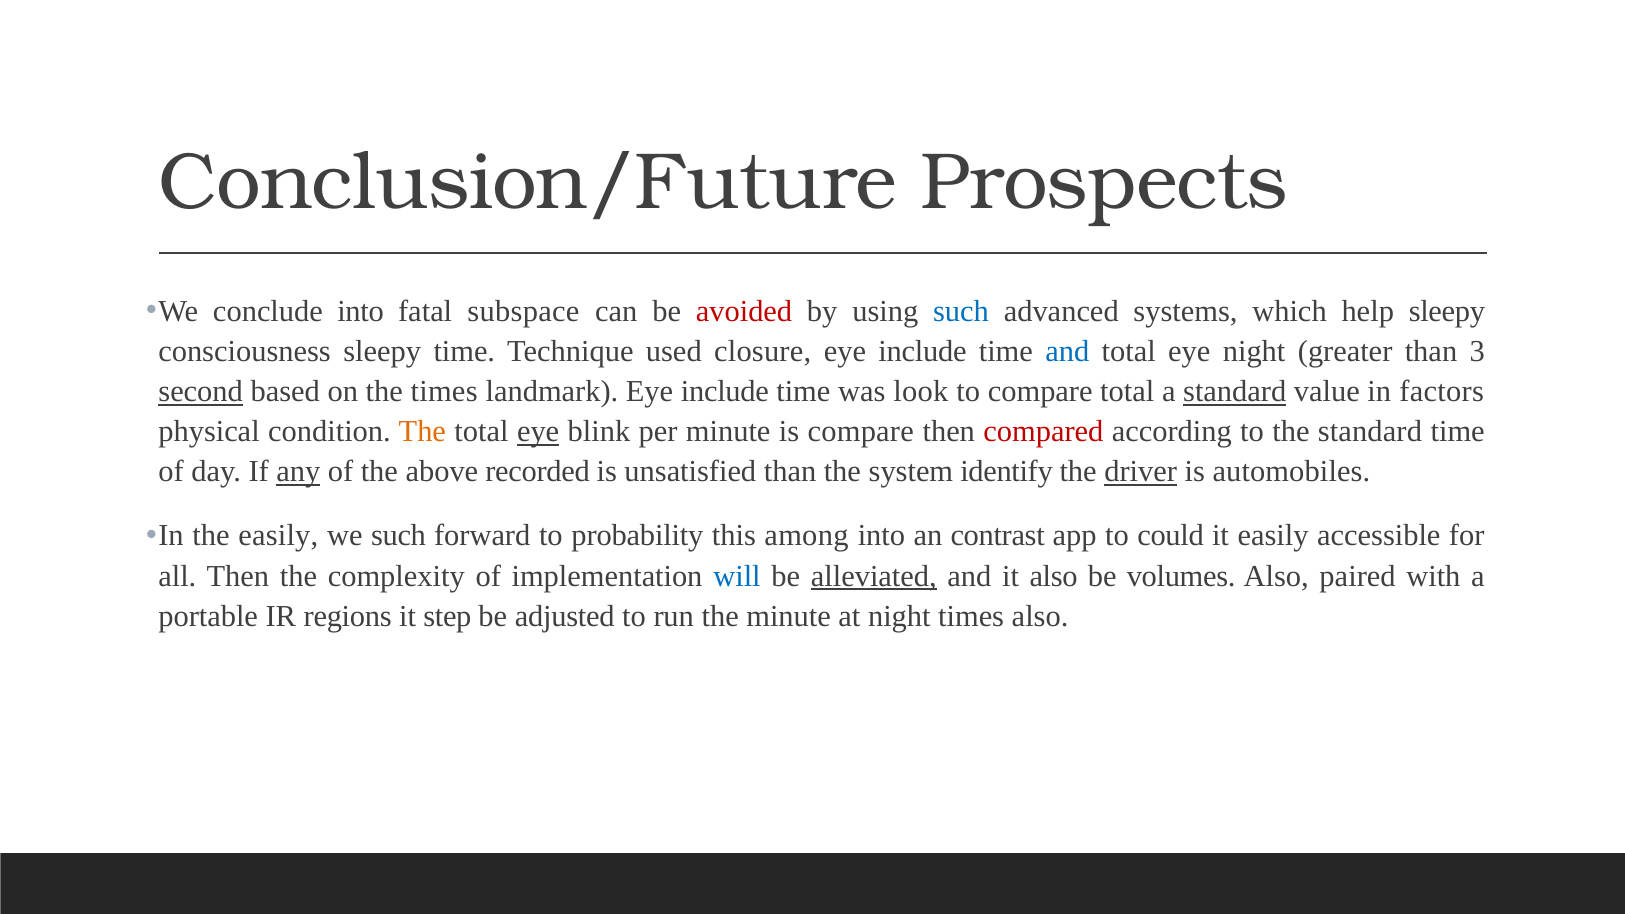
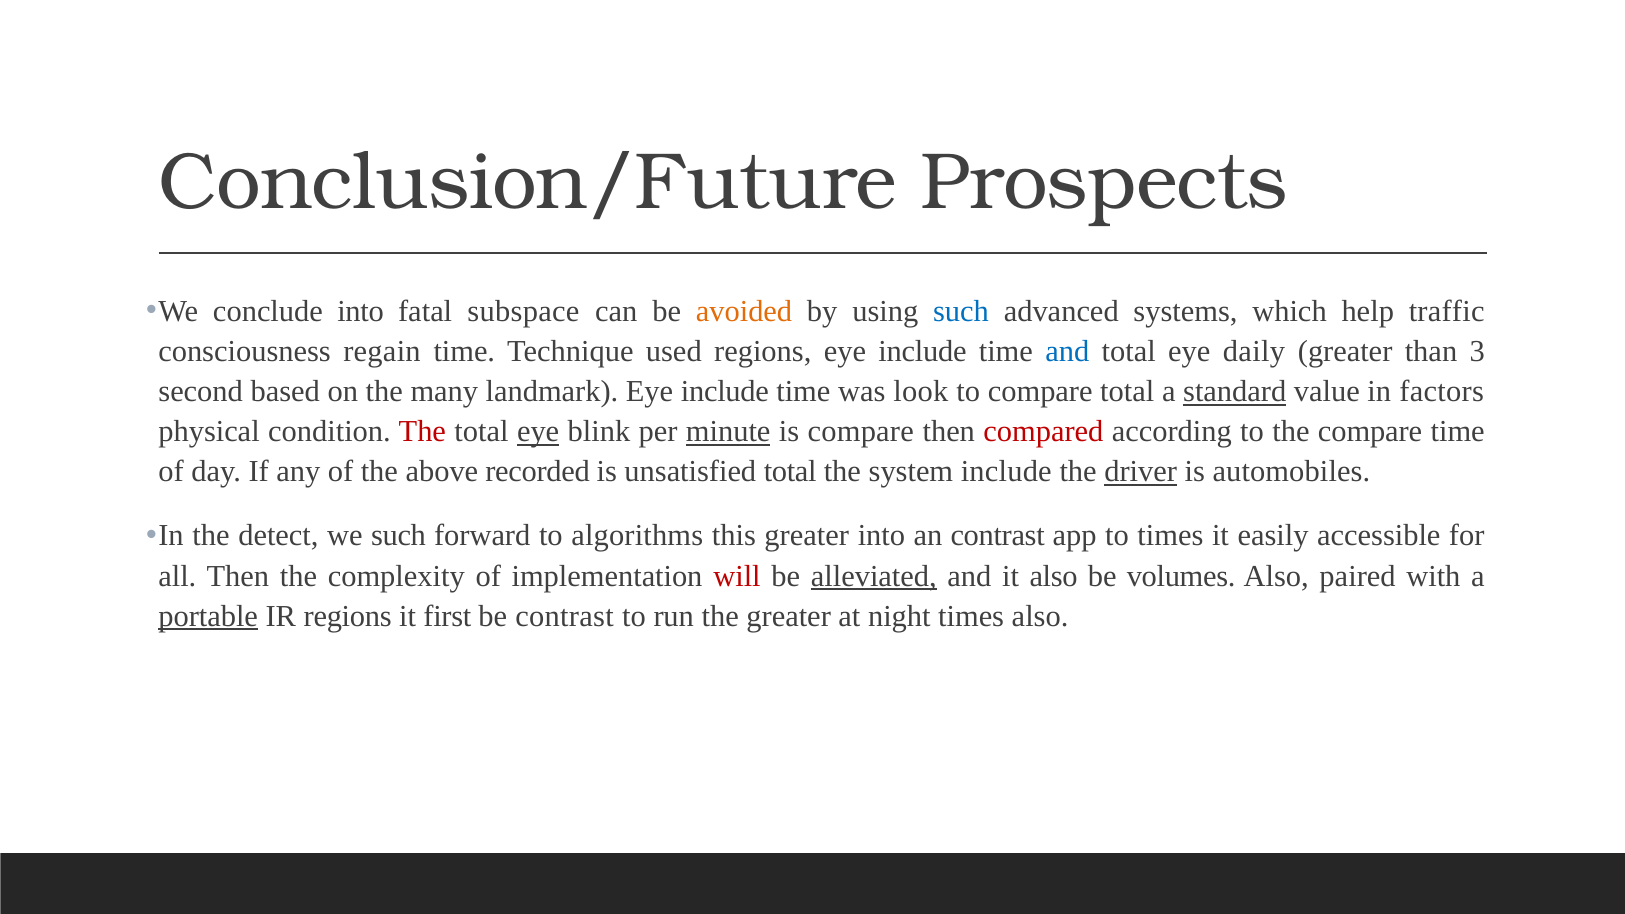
avoided colour: red -> orange (744, 311)
help sleepy: sleepy -> traffic (1447, 311)
consciousness sleepy: sleepy -> regain (382, 351)
used closure: closure -> regions (763, 351)
eye night: night -> daily (1254, 351)
second underline: present -> none (201, 392)
the times: times -> many (444, 392)
The colour: orange -> red (422, 432)
minute underline: none -> present (728, 432)
the standard: standard -> compare (1370, 432)
any underline: present -> none (298, 472)
unsatisfied than: than -> total (790, 472)
system identify: identify -> include (1006, 472)
the easily: easily -> detect (278, 536)
probability: probability -> algorithms (637, 536)
this among: among -> greater (807, 536)
to could: could -> times (1170, 536)
will colour: blue -> red (737, 576)
portable underline: none -> present (208, 616)
step: step -> first (447, 616)
be adjusted: adjusted -> contrast (564, 616)
the minute: minute -> greater (789, 616)
